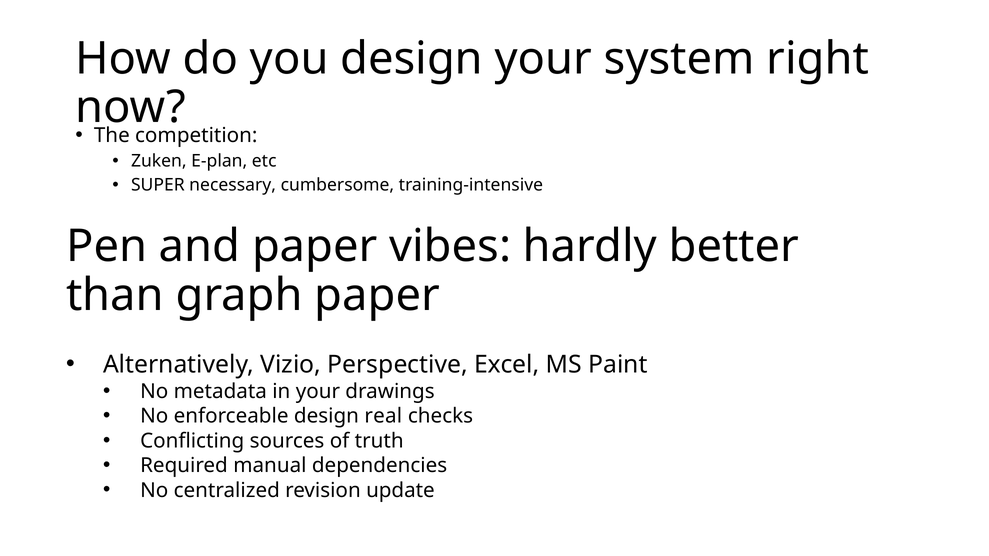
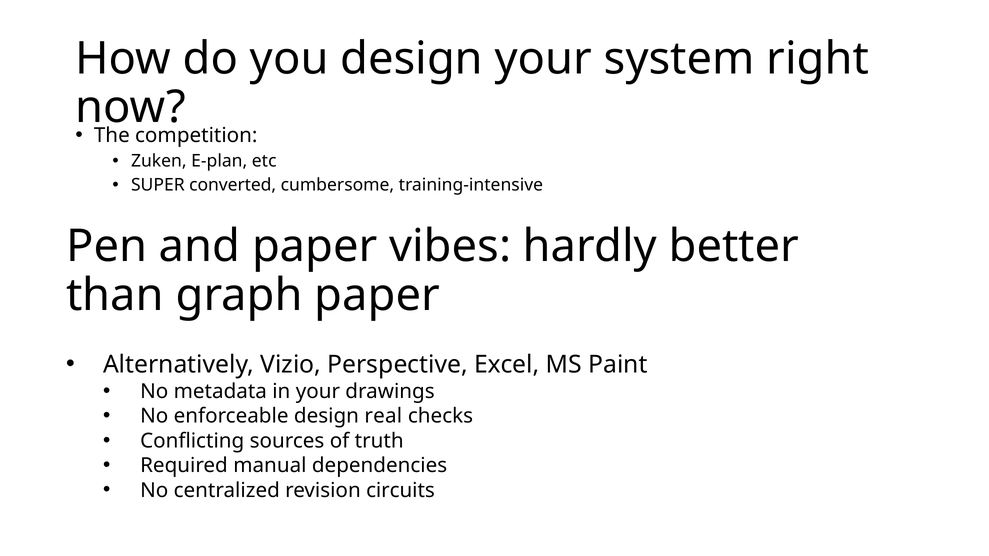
necessary: necessary -> converted (233, 185)
update: update -> circuits (400, 491)
